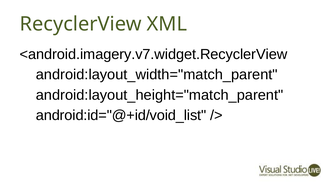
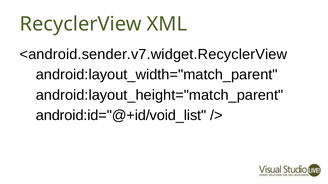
<android.imagery.v7.widget.RecyclerView: <android.imagery.v7.widget.RecyclerView -> <android.sender.v7.widget.RecyclerView (153, 54)
